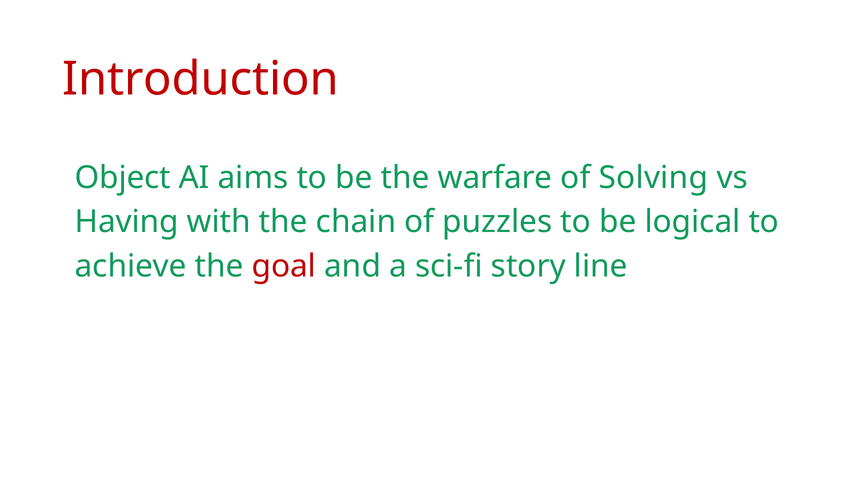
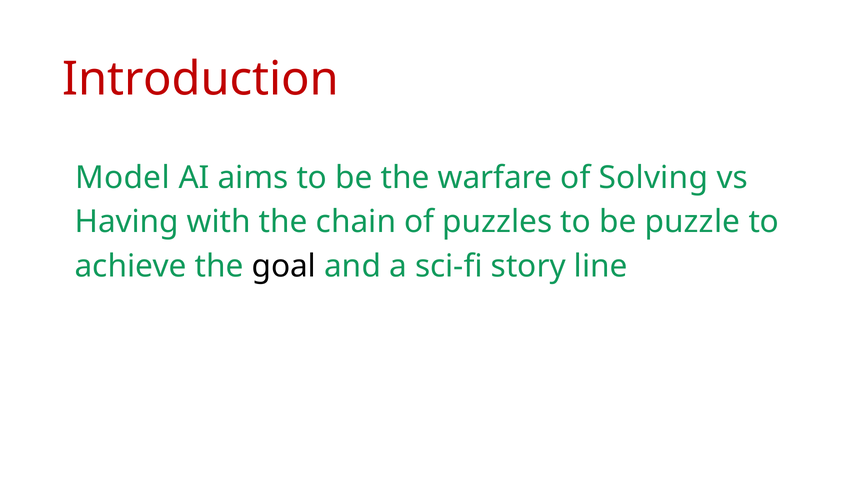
Object: Object -> Model (122, 177)
logical: logical -> puzzle (692, 222)
goal colour: red -> black (284, 266)
